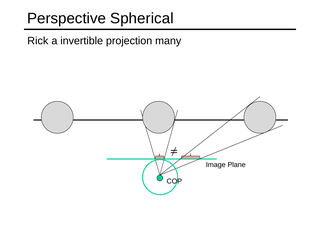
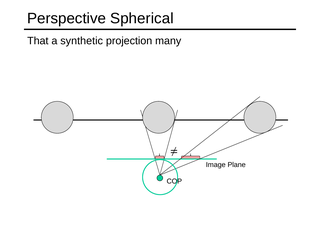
Rick: Rick -> That (38, 41)
invertible: invertible -> synthetic (82, 41)
